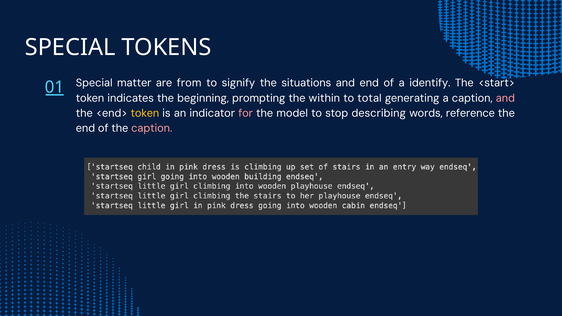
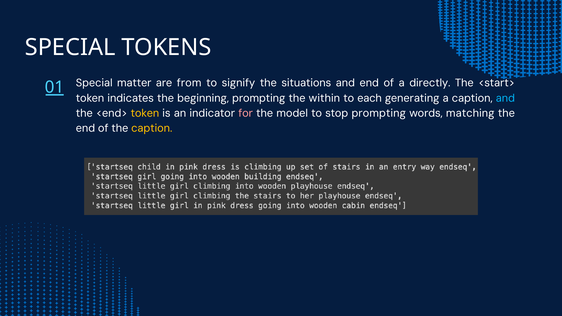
identify: identify -> directly (430, 83)
total: total -> each (370, 98)
and colour: pink -> light blue (505, 98)
stop describing: describing -> prompting (379, 113)
reference: reference -> matching (470, 113)
caption colour: pink -> yellow (152, 128)
